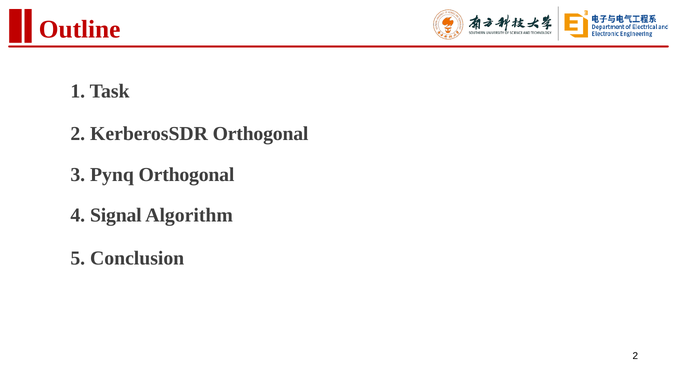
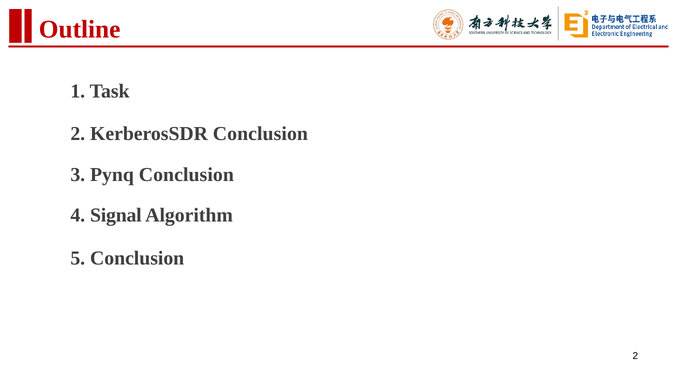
KerberosSDR Orthogonal: Orthogonal -> Conclusion (260, 134)
Pynq Orthogonal: Orthogonal -> Conclusion (186, 175)
